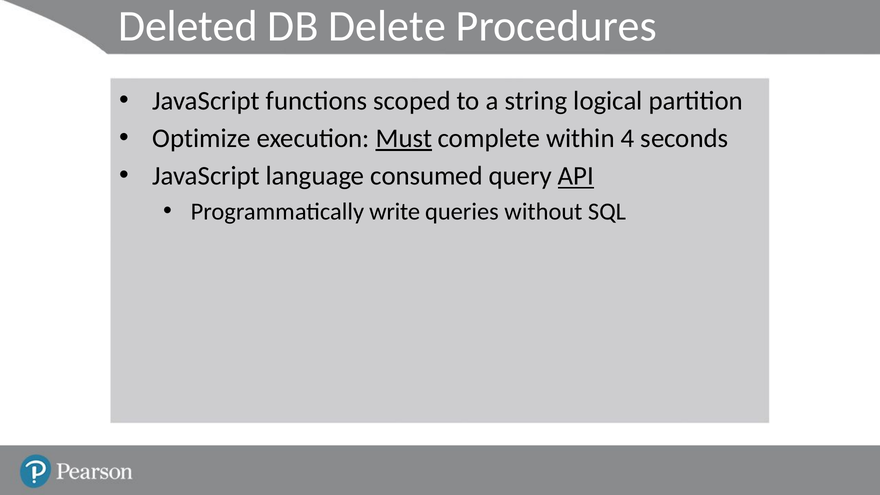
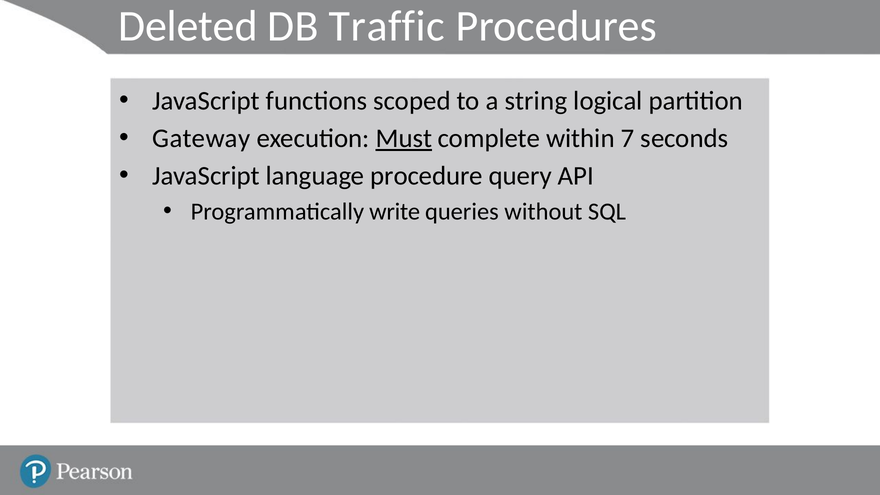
Delete: Delete -> Traffic (387, 26)
Optimize: Optimize -> Gateway (201, 138)
4: 4 -> 7 (628, 138)
consumed: consumed -> procedure (427, 176)
API underline: present -> none (576, 176)
